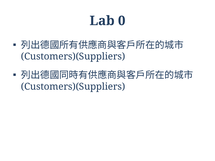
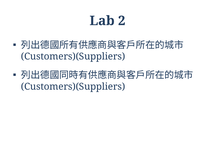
0: 0 -> 2 (122, 21)
